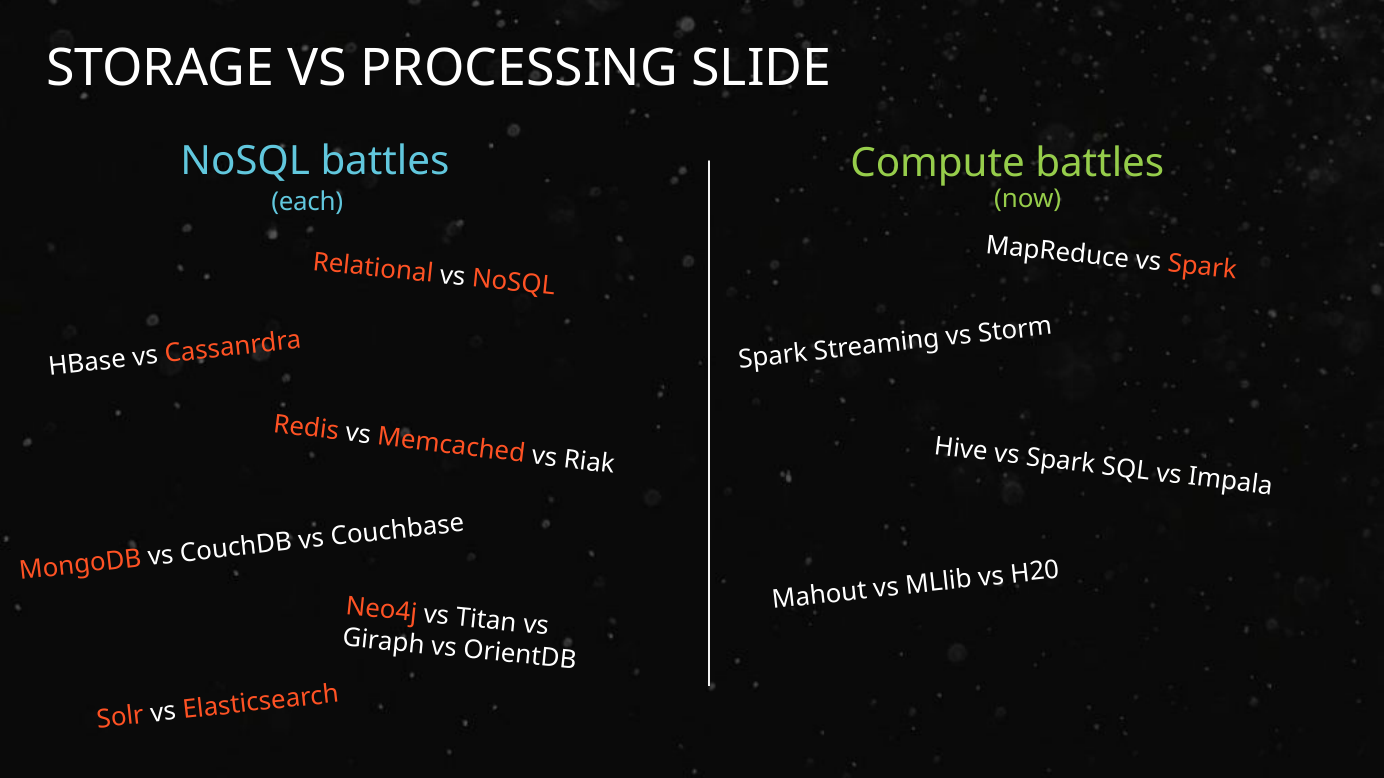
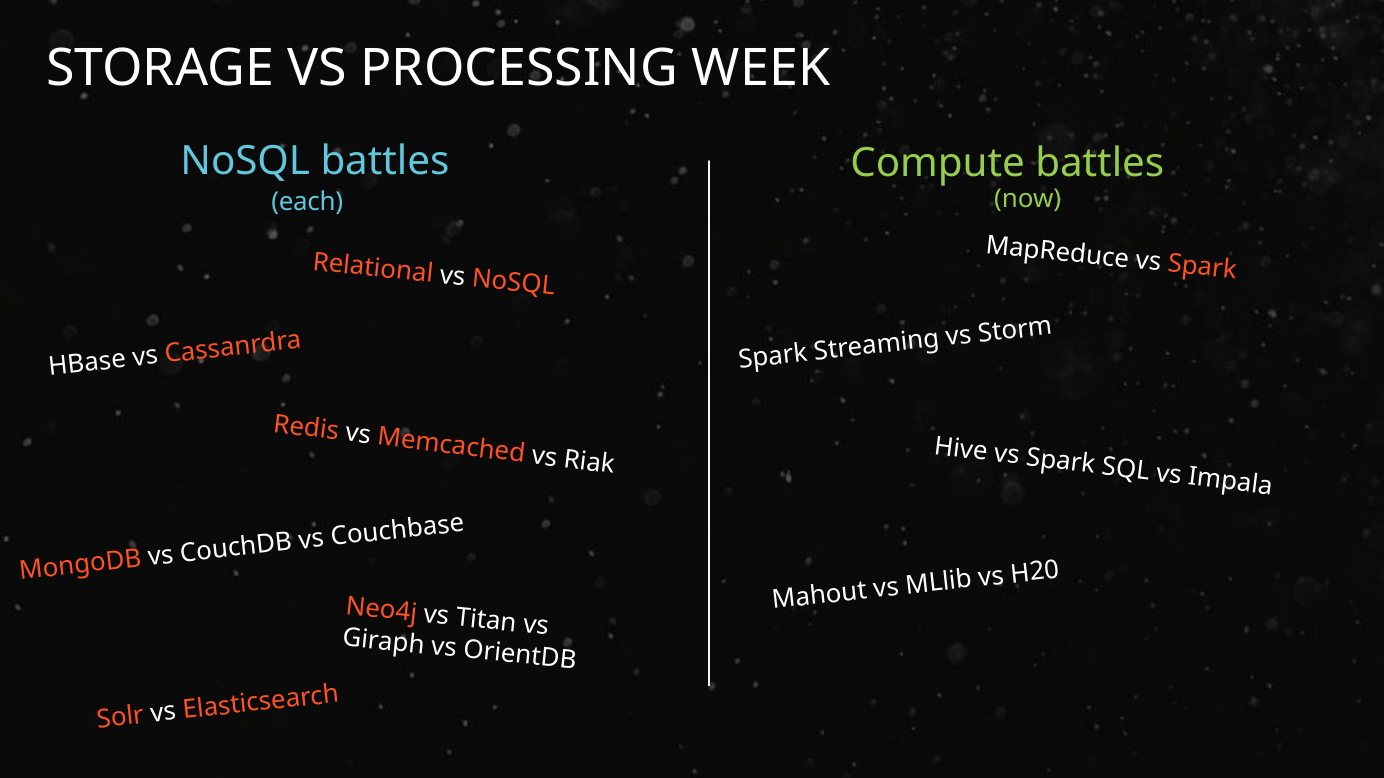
SLIDE: SLIDE -> WEEK (761, 68)
